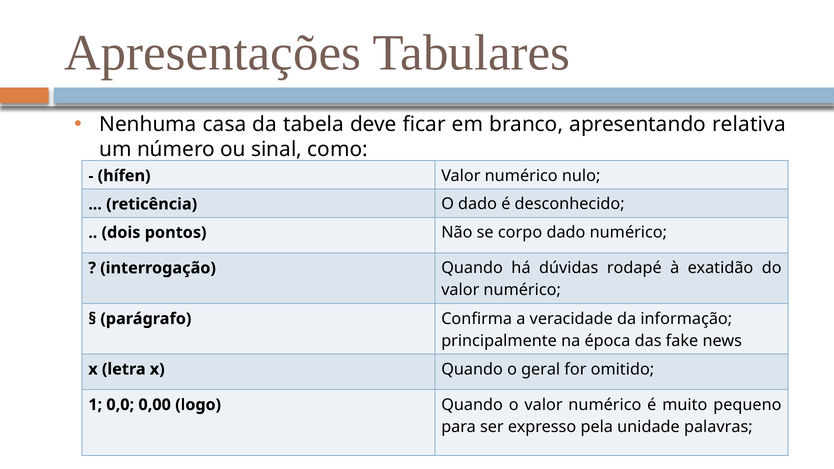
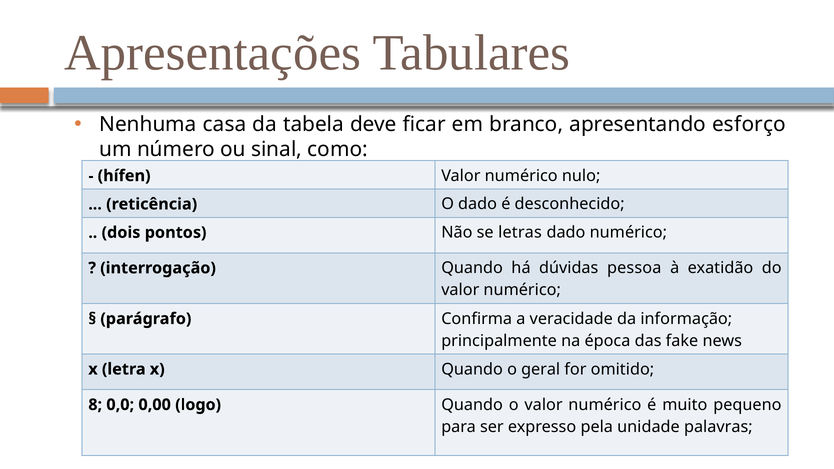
relativa: relativa -> esforço (749, 125)
corpo: corpo -> letras (520, 233)
rodapé: rodapé -> pessoa (634, 268)
1: 1 -> 8 (95, 405)
